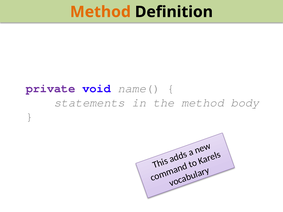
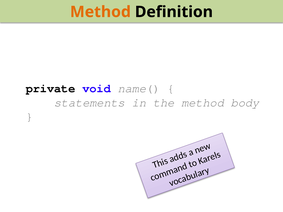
private colour: purple -> black (51, 89)
